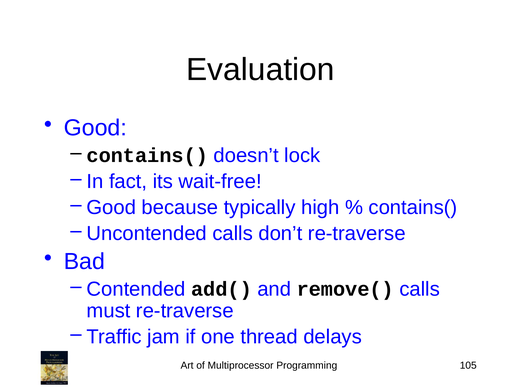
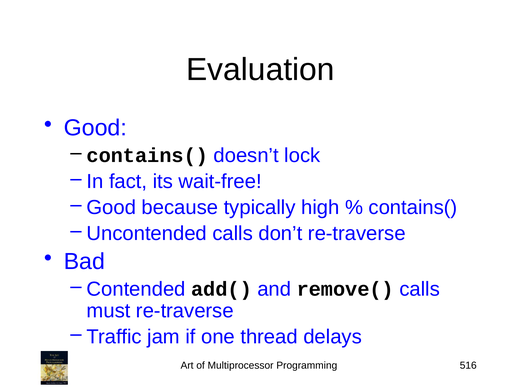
105: 105 -> 516 (468, 365)
